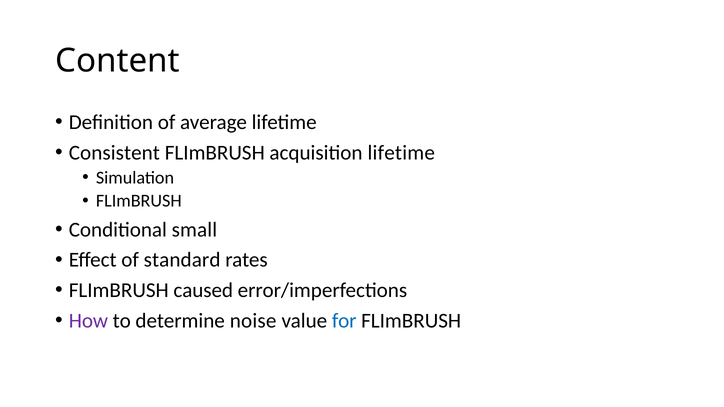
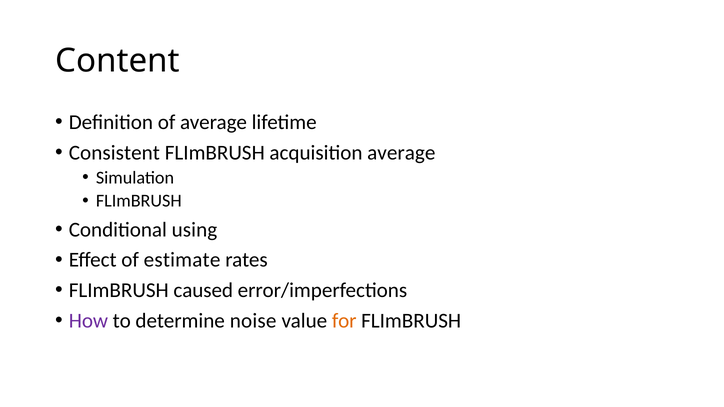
acquisition lifetime: lifetime -> average (401, 153)
small: small -> using (194, 230)
standard: standard -> estimate (182, 260)
for colour: blue -> orange (344, 321)
